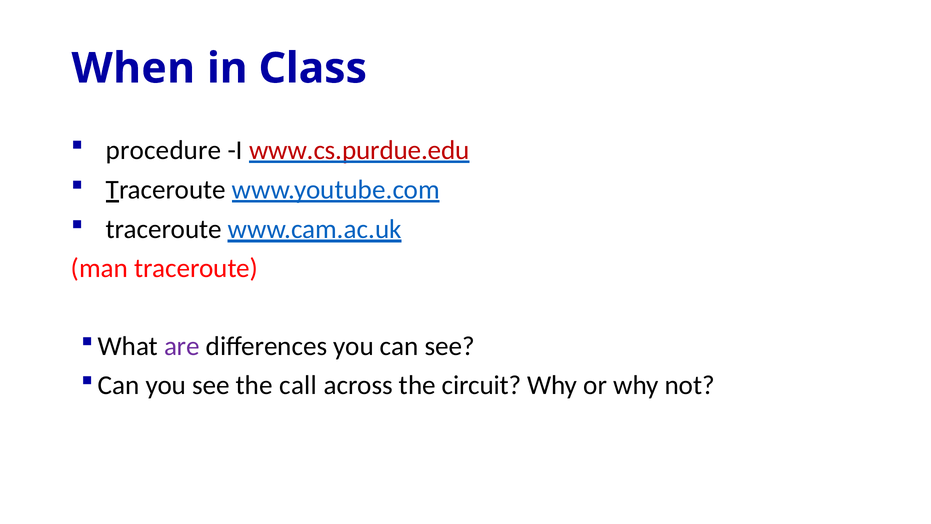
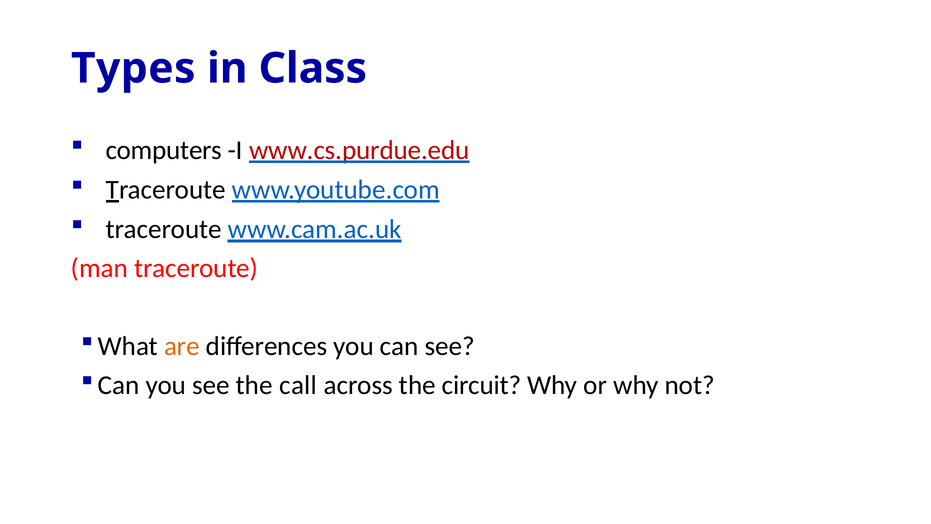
When: When -> Types (133, 68)
procedure: procedure -> computers (164, 150)
are colour: purple -> orange (182, 346)
